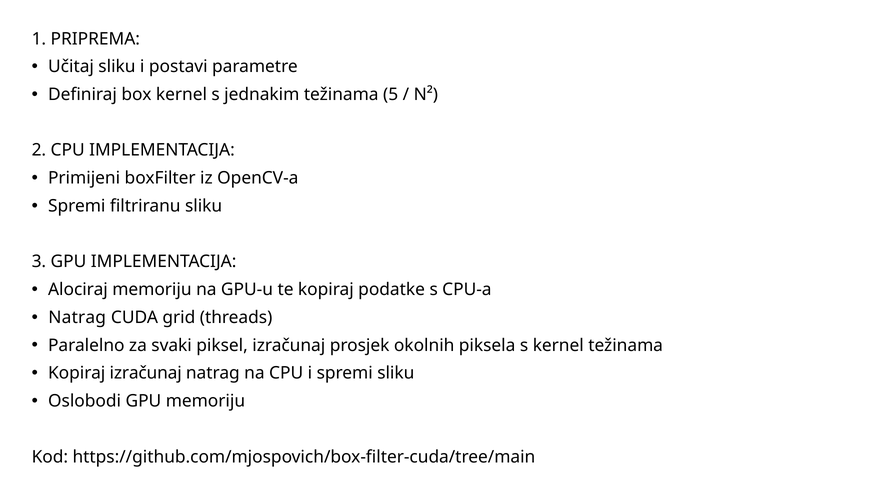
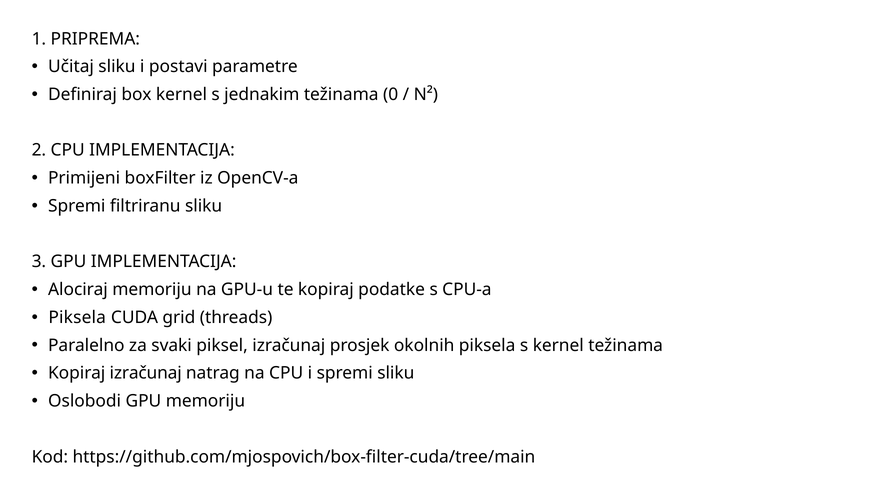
5: 5 -> 0 (391, 95)
Natrag: Natrag -> Piksela (77, 318)
